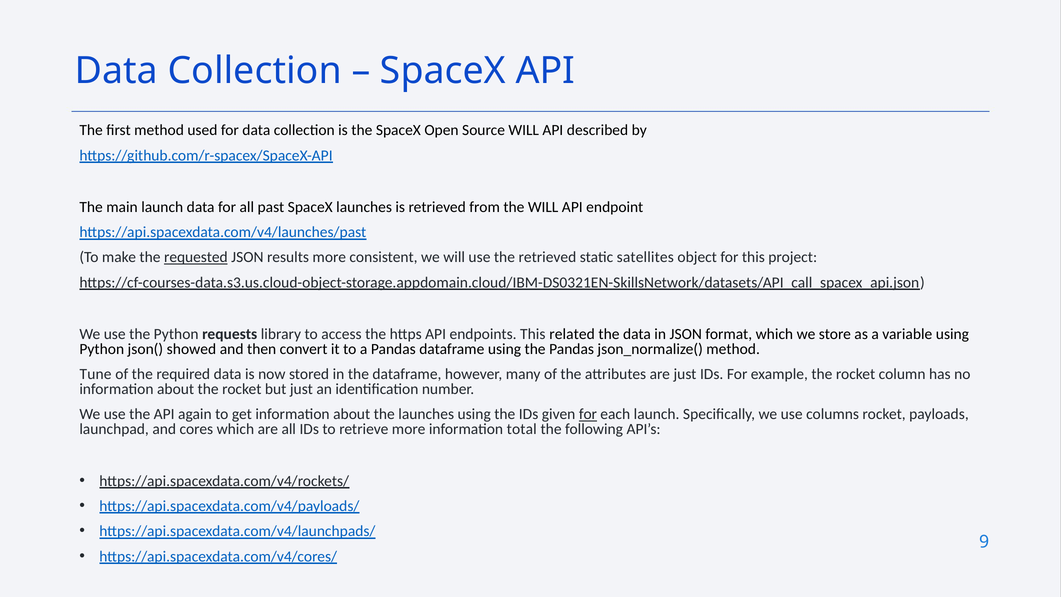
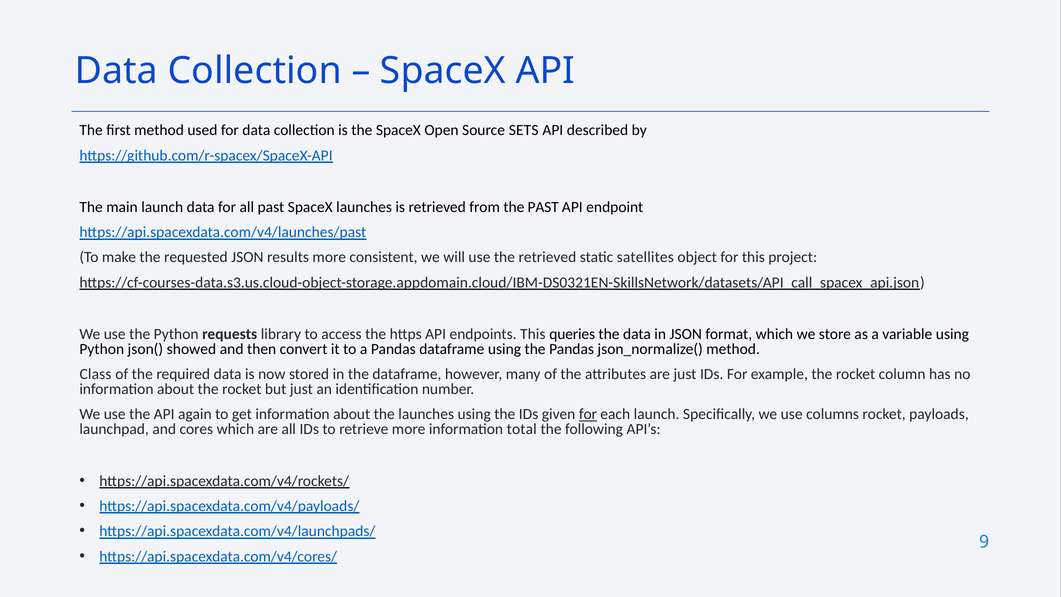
Source WILL: WILL -> SETS (524, 130)
the WILL: WILL -> PAST (543, 207)
requested underline: present -> none (196, 257)
related: related -> queries (572, 334)
Tune: Tune -> Class (96, 374)
